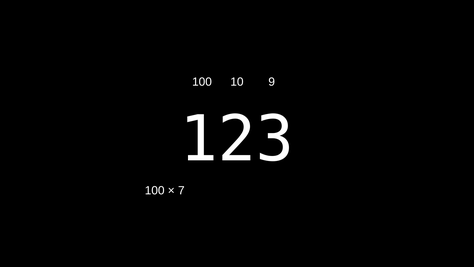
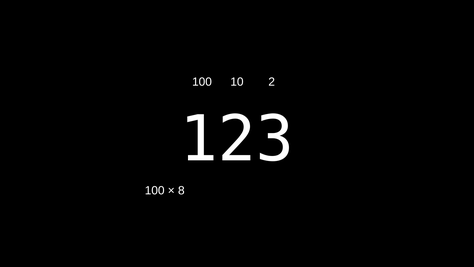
9: 9 -> 2 (272, 82)
7: 7 -> 8 (181, 190)
